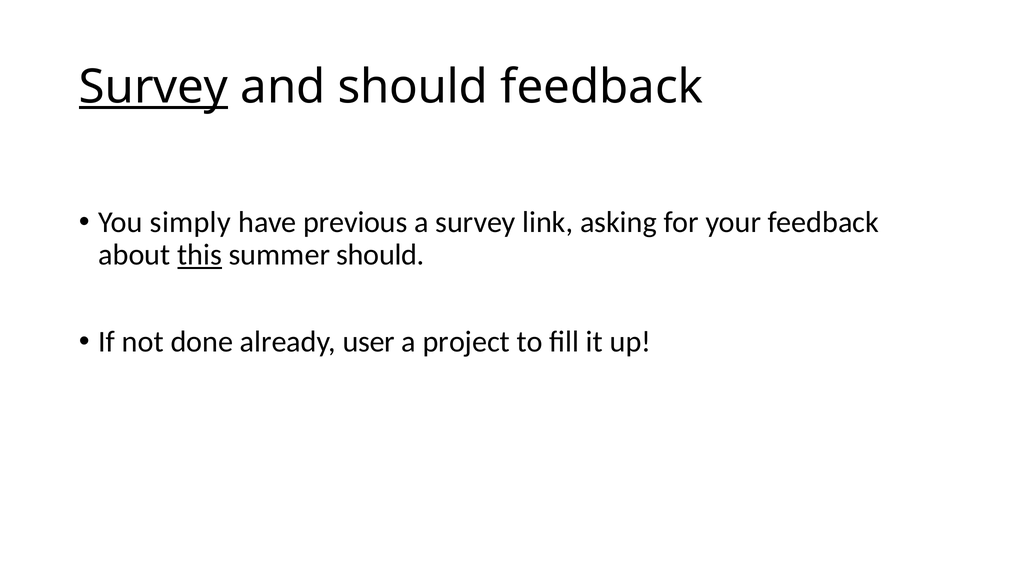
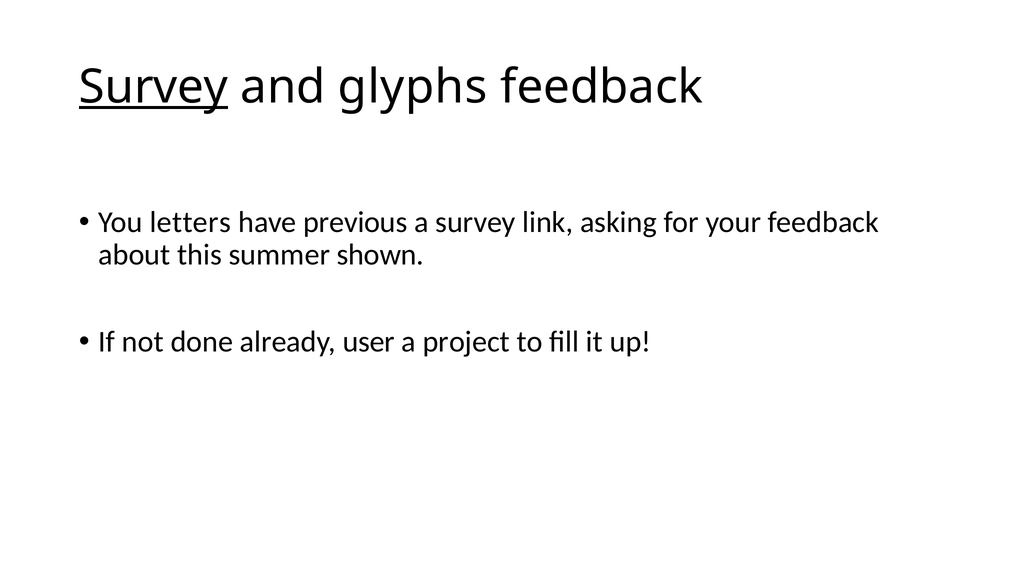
and should: should -> glyphs (413, 87)
simply: simply -> letters (190, 222)
this underline: present -> none (200, 255)
summer should: should -> shown (380, 255)
